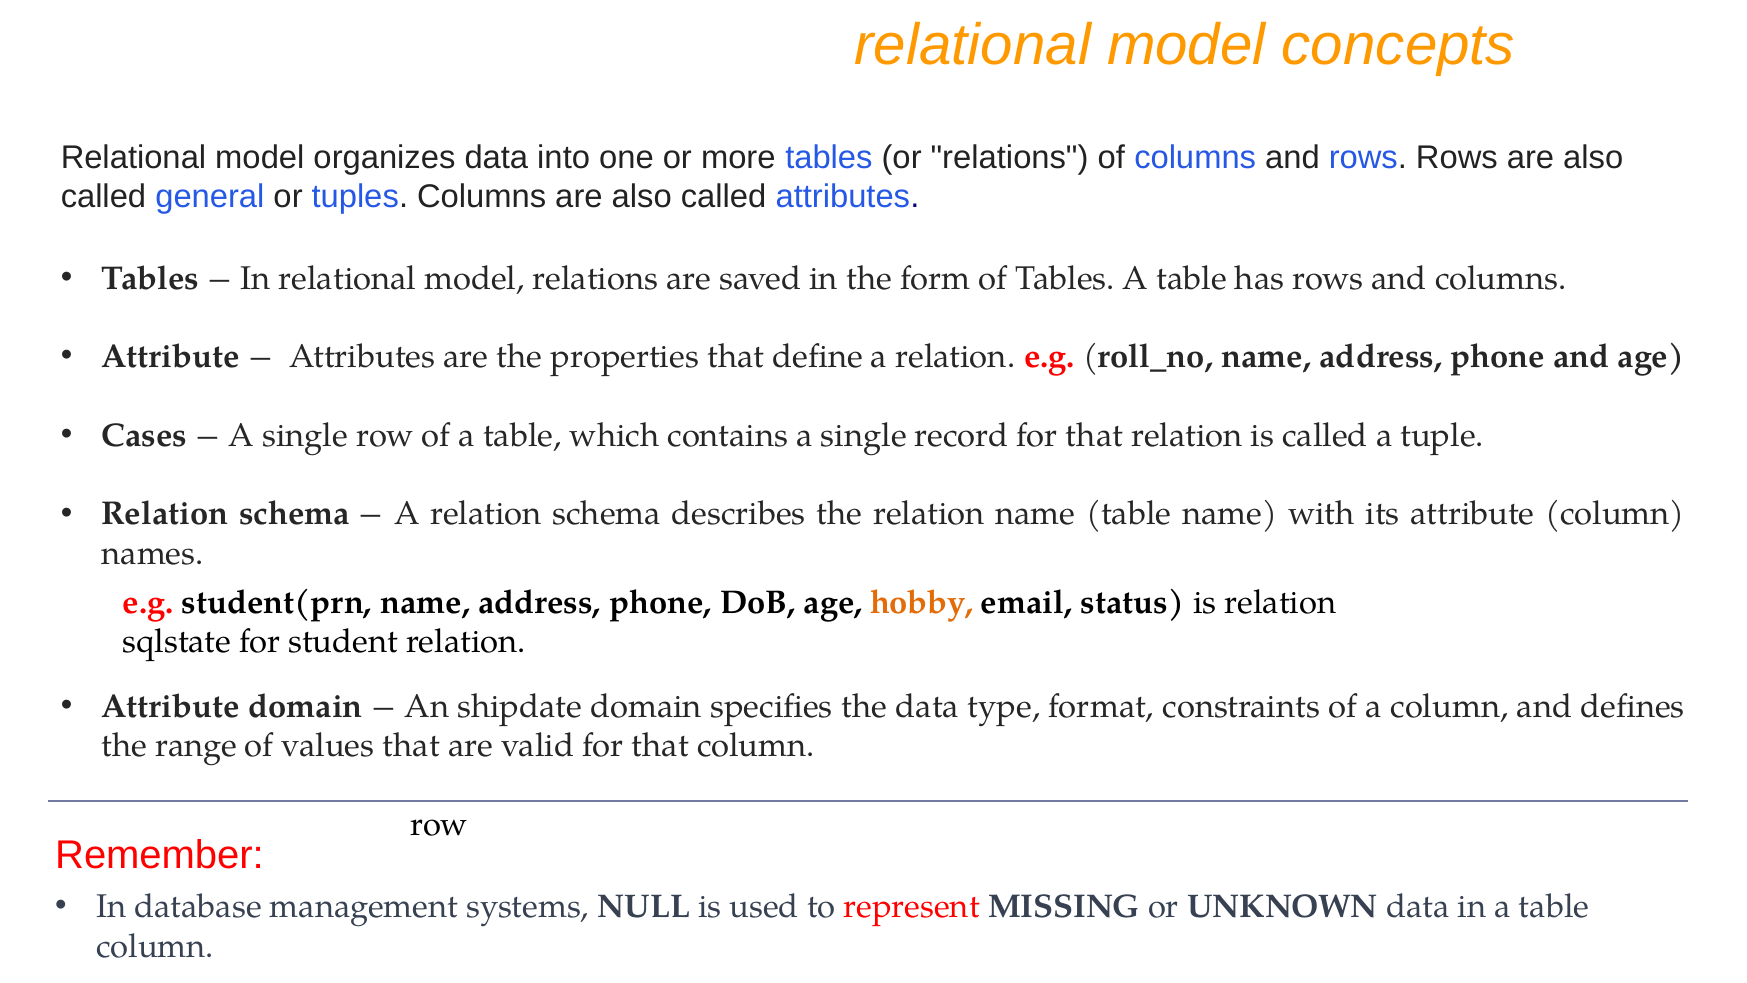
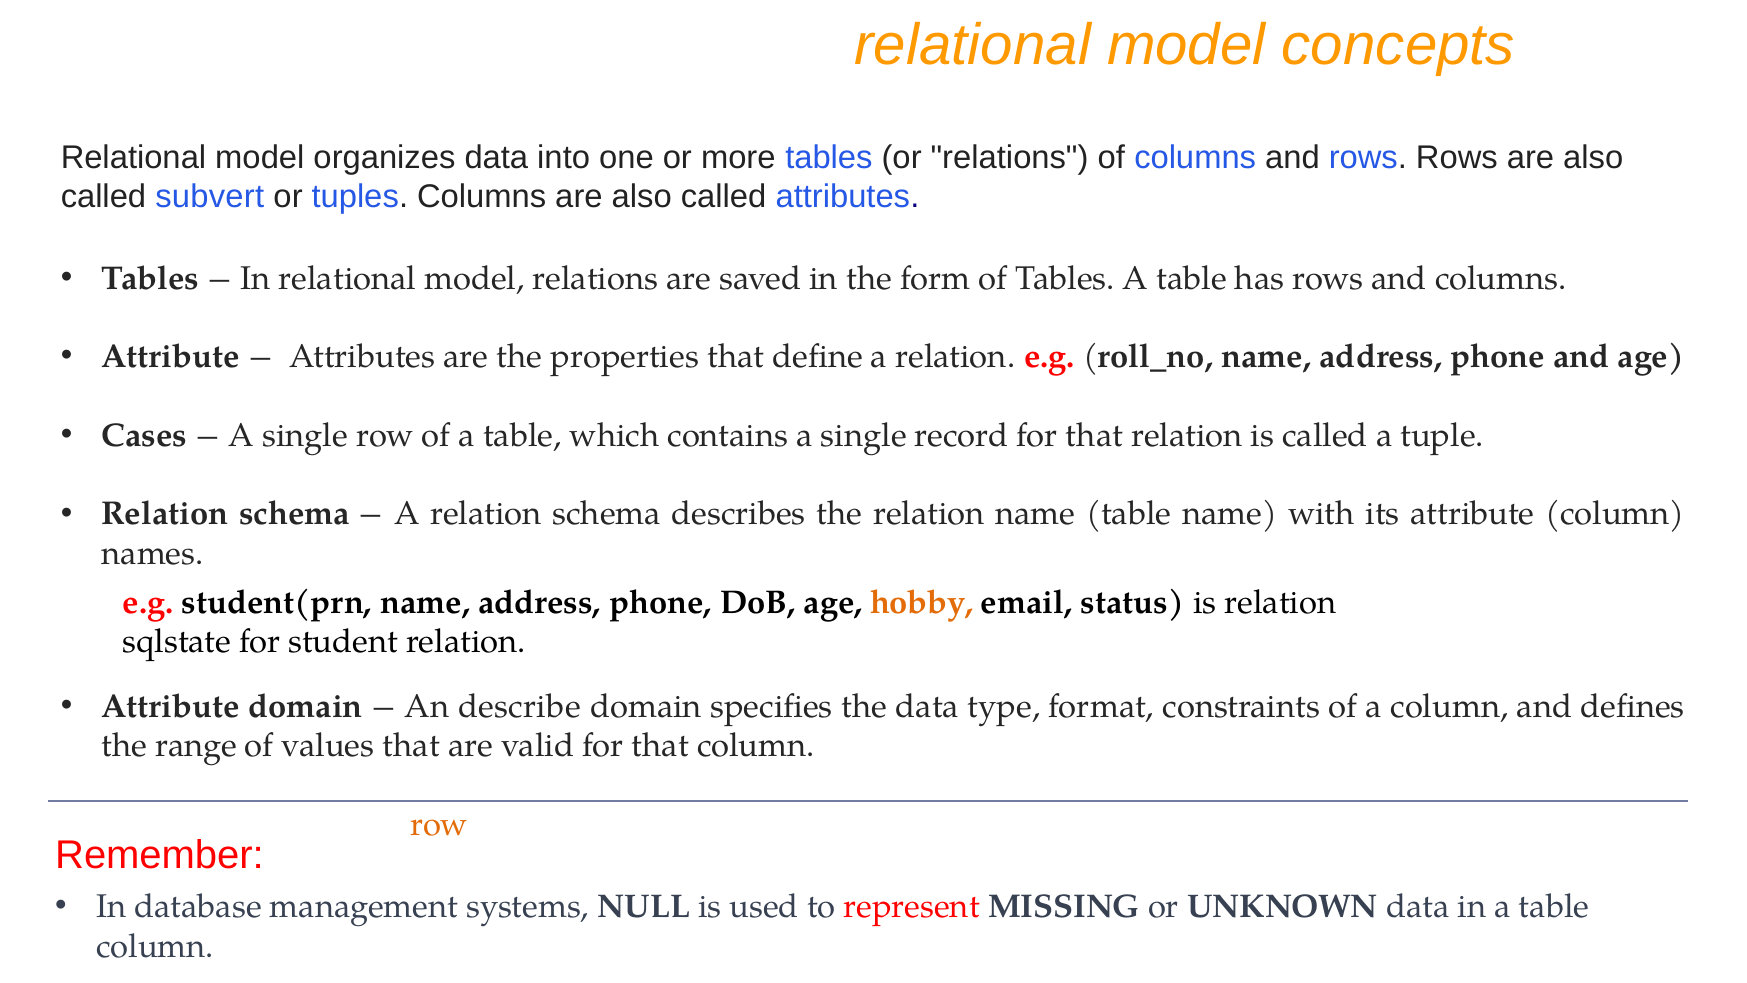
general: general -> subvert (210, 197)
shipdate: shipdate -> describe (519, 706)
row colour: black -> orange (440, 824)
